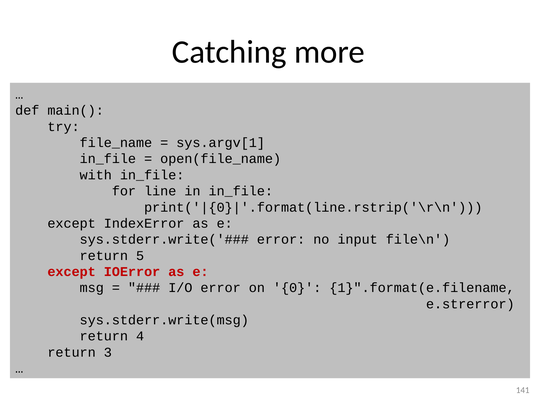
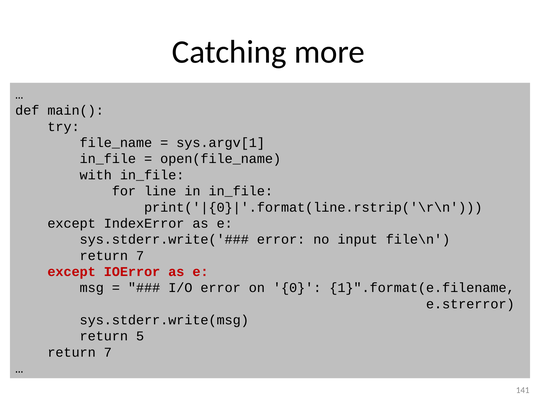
5: 5 -> 7 (140, 255)
4: 4 -> 5 (140, 336)
3: 3 -> 7 (108, 352)
